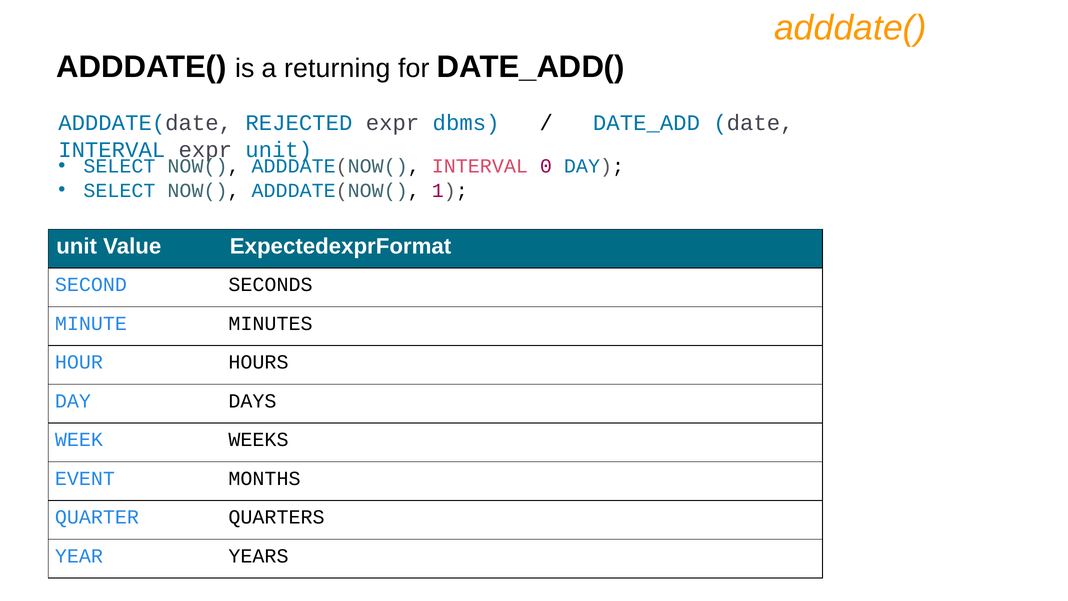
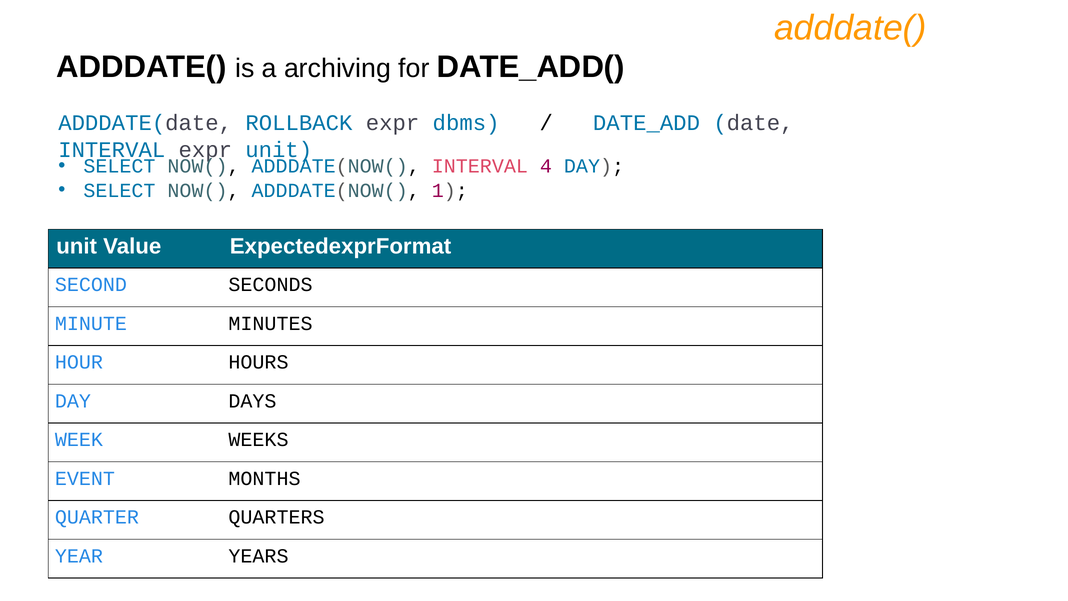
returning: returning -> archiving (337, 68)
REJECTED: REJECTED -> ROLLBACK (299, 123)
0: 0 -> 4 (546, 166)
